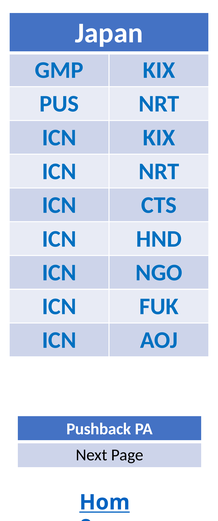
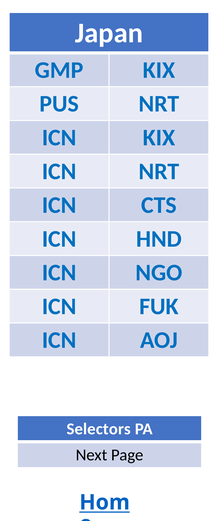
Pushback: Pushback -> Selectors (99, 429)
